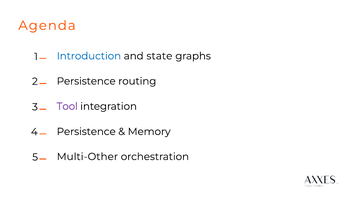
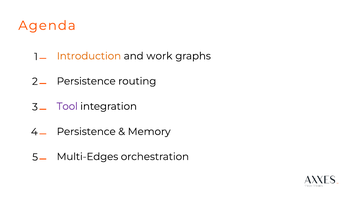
Introduction colour: blue -> orange (89, 56)
state: state -> work (159, 56)
Multi-Other: Multi-Other -> Multi-Edges (87, 156)
